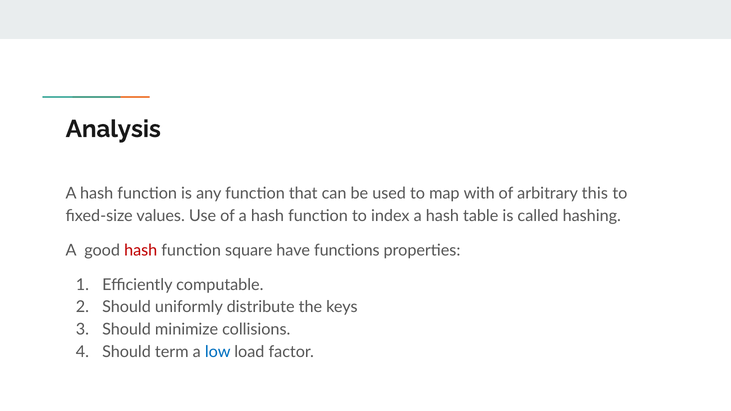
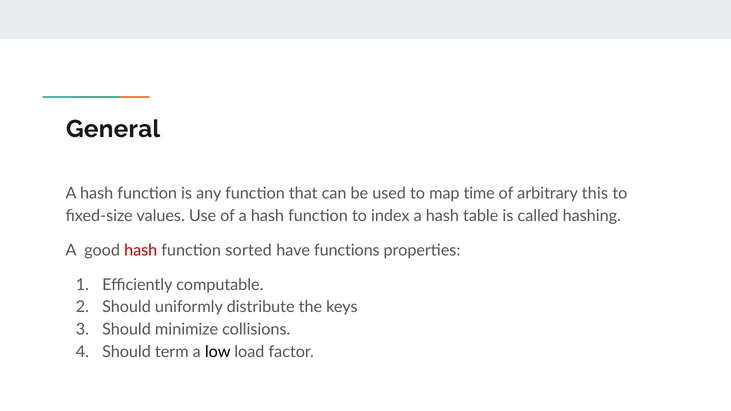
Analysis: Analysis -> General (113, 129)
with: with -> time (479, 193)
square: square -> sorted (249, 250)
low colour: blue -> black (218, 352)
